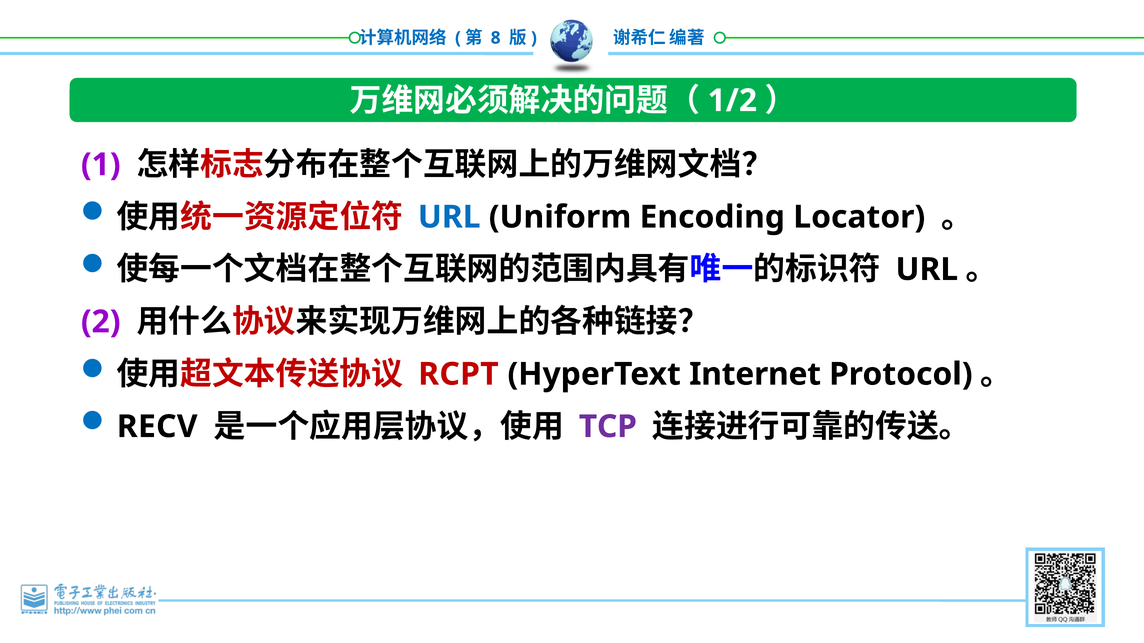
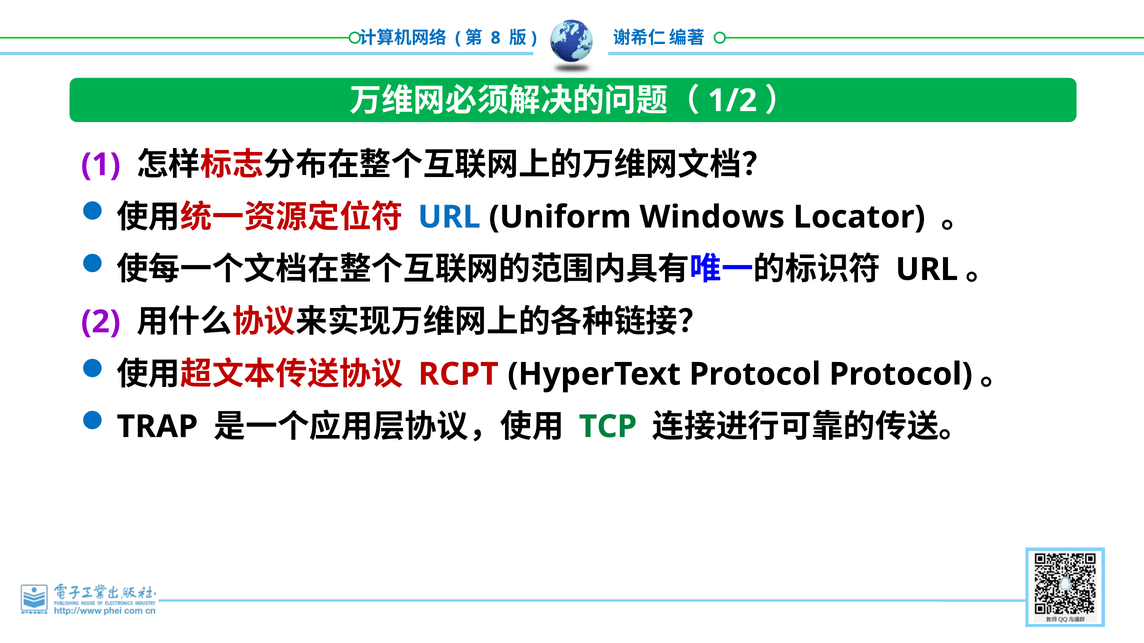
Encoding: Encoding -> Windows (712, 217)
HyperText Internet: Internet -> Protocol (755, 375)
RECV: RECV -> TRAP (157, 427)
TCP colour: purple -> green (608, 427)
